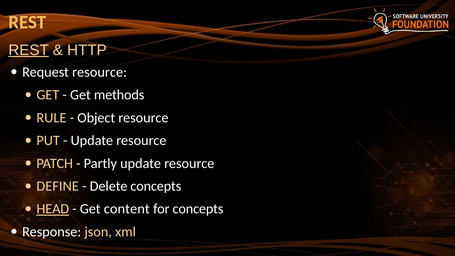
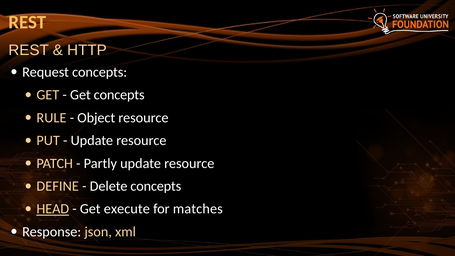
REST underline: present -> none (29, 50)
Request resource: resource -> concepts (100, 72)
Get methods: methods -> concepts (119, 95)
content: content -> execute (127, 209)
for concepts: concepts -> matches (198, 209)
